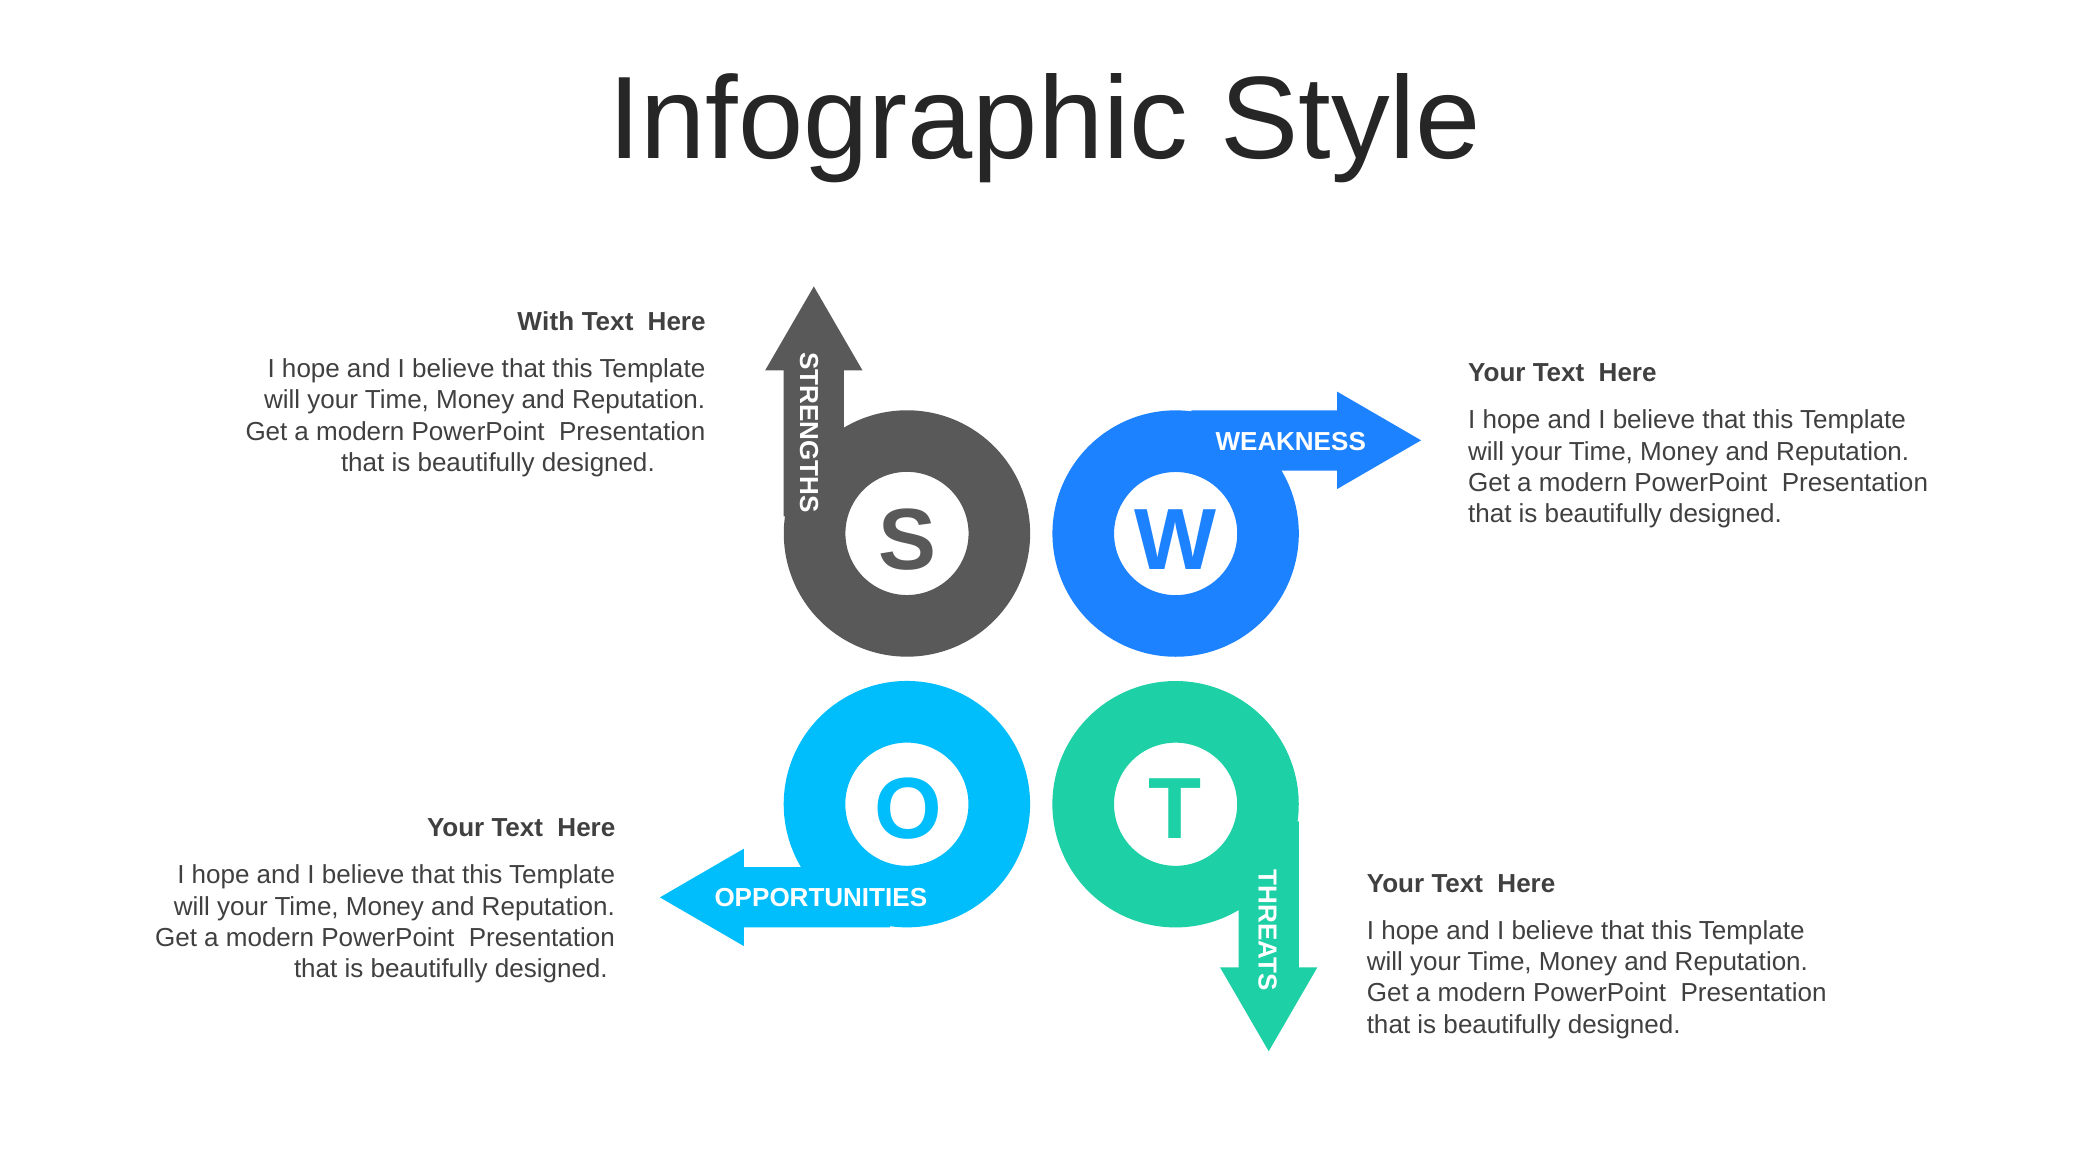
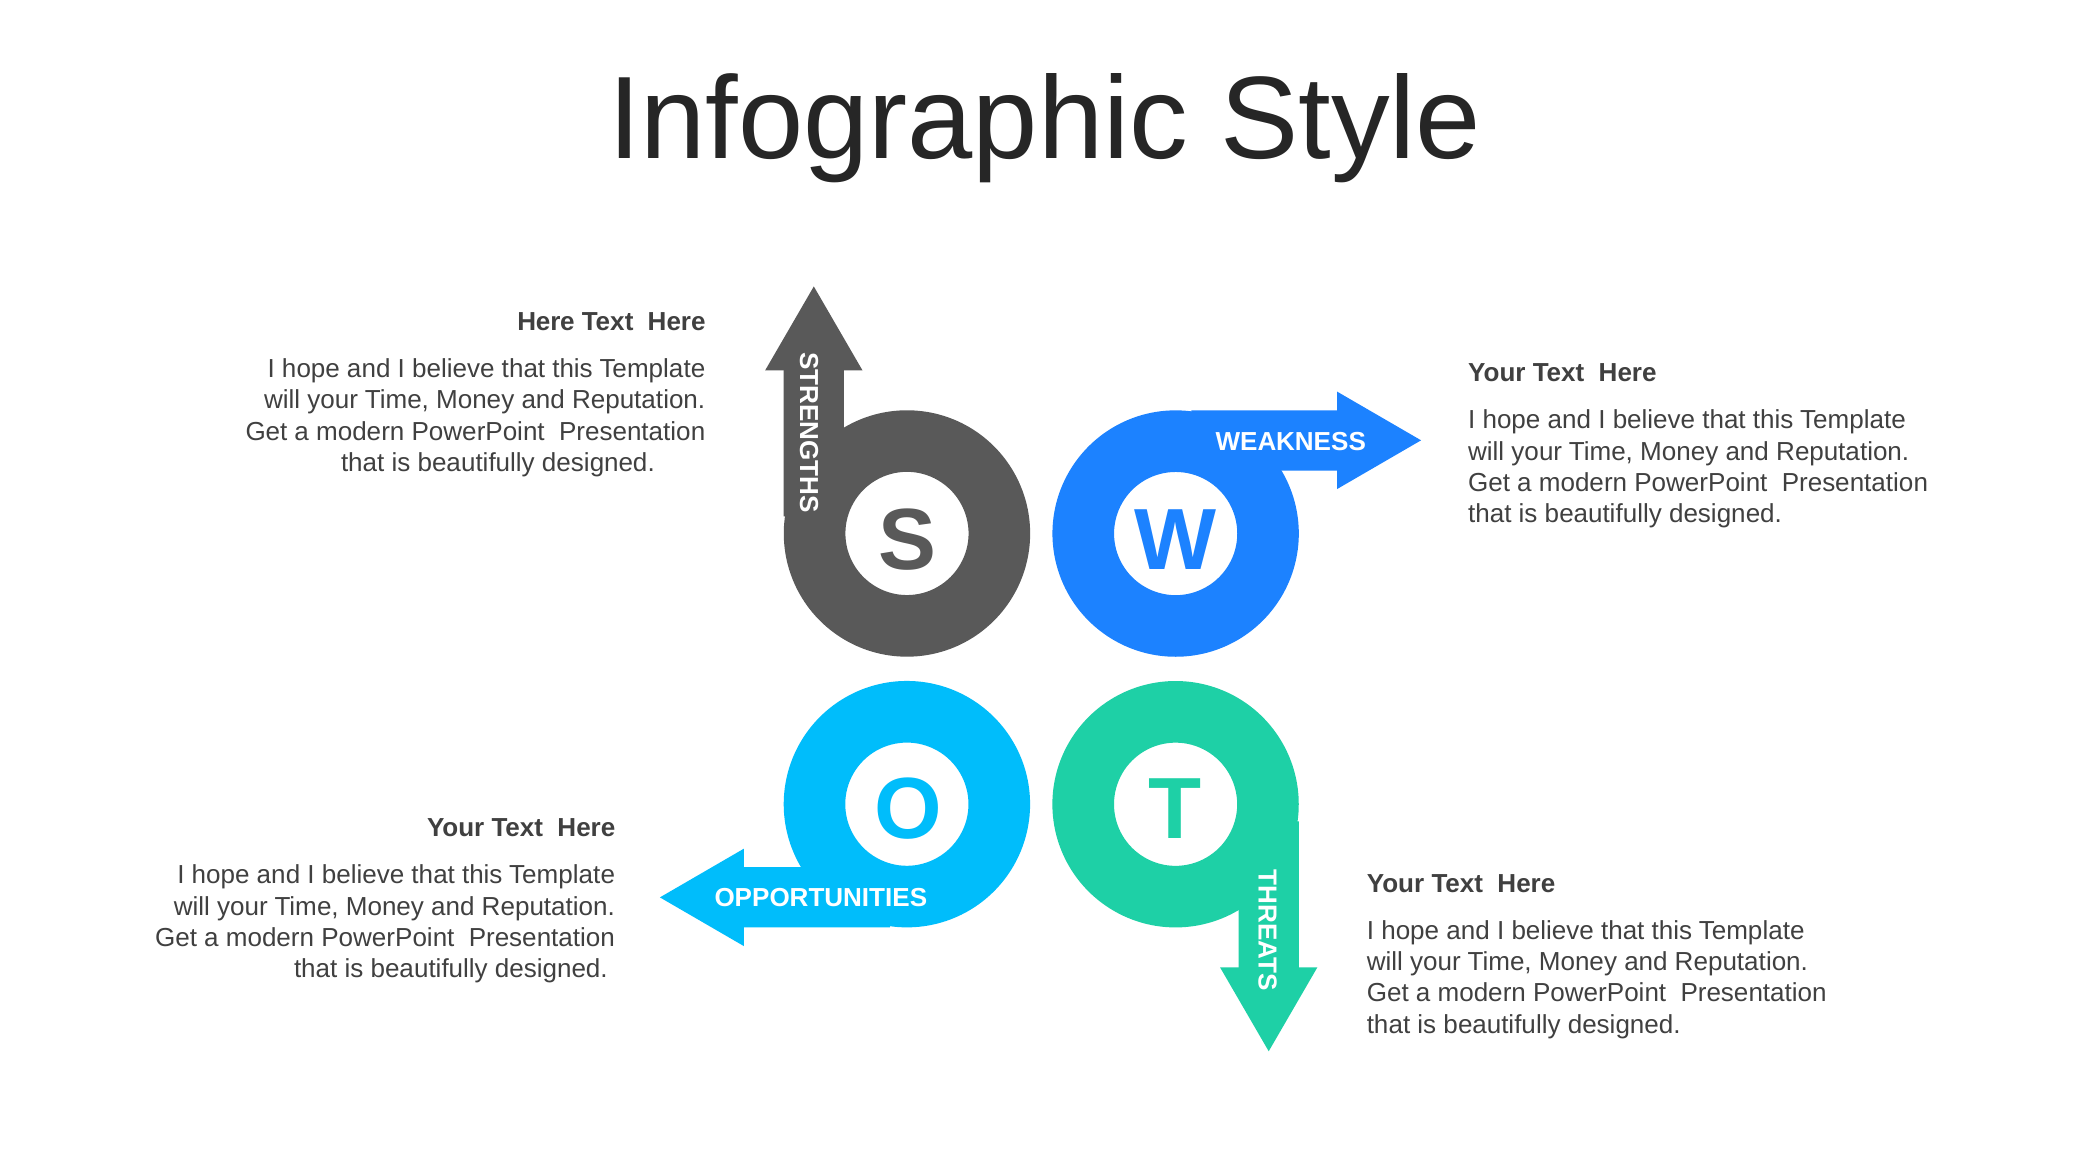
With: With -> Here (546, 322)
